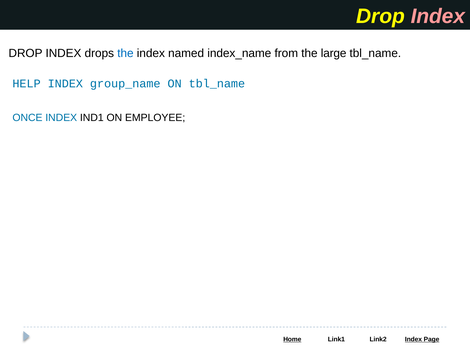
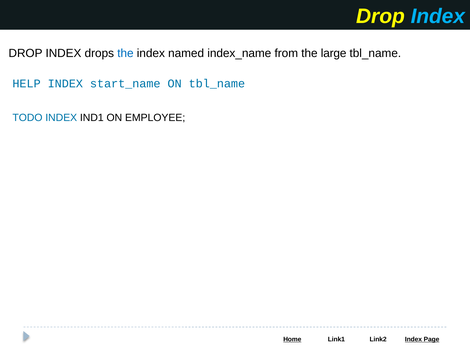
Index colour: pink -> light blue (438, 16)
group_name: group_name -> start_name (125, 83)
ONCE: ONCE -> TODO (27, 117)
